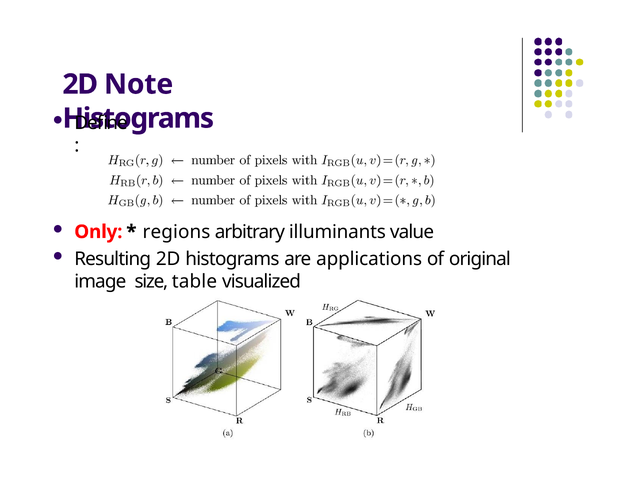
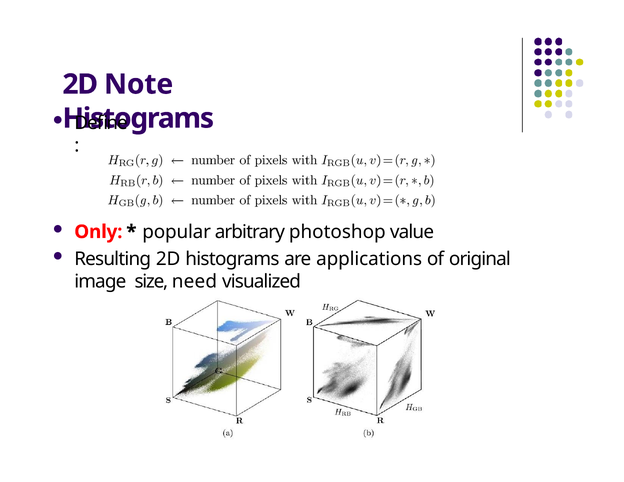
regions: regions -> popular (177, 232)
illuminants: illuminants -> photoshop (337, 232)
table: table -> need (194, 282)
